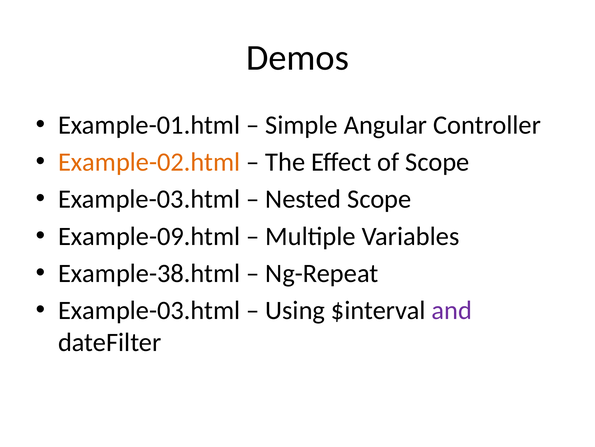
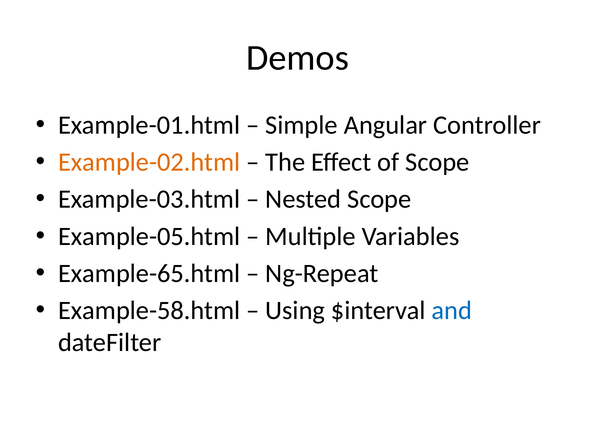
Example-09.html: Example-09.html -> Example-05.html (149, 236)
Example-38.html: Example-38.html -> Example-65.html (149, 273)
Example-03.html: Example-03.html -> Example-58.html (149, 310)
and colour: purple -> blue (452, 310)
